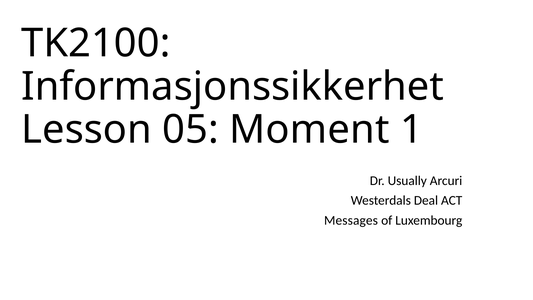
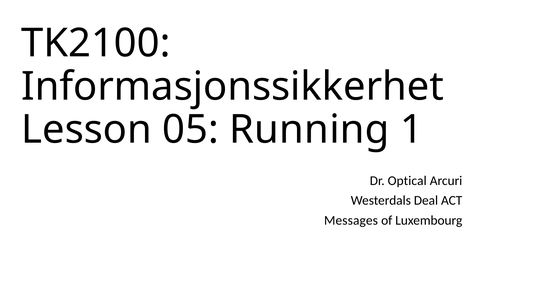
Moment: Moment -> Running (309, 130)
Usually: Usually -> Optical (407, 181)
